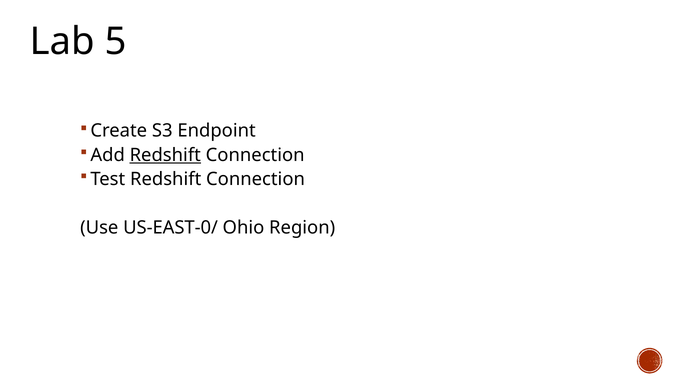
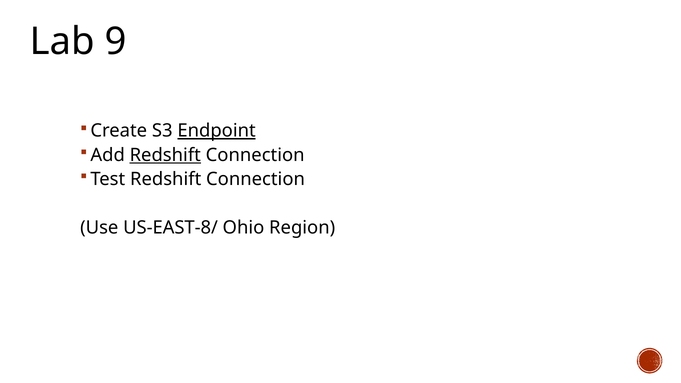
5: 5 -> 9 (116, 42)
Endpoint underline: none -> present (217, 131)
US-EAST-0/: US-EAST-0/ -> US-EAST-8/ (171, 228)
